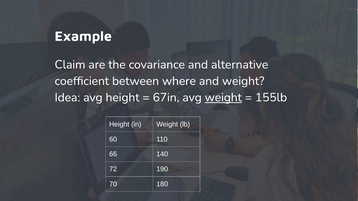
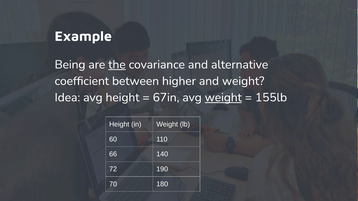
Claim: Claim -> Being (70, 65)
the underline: none -> present (117, 65)
where: where -> higher (179, 81)
